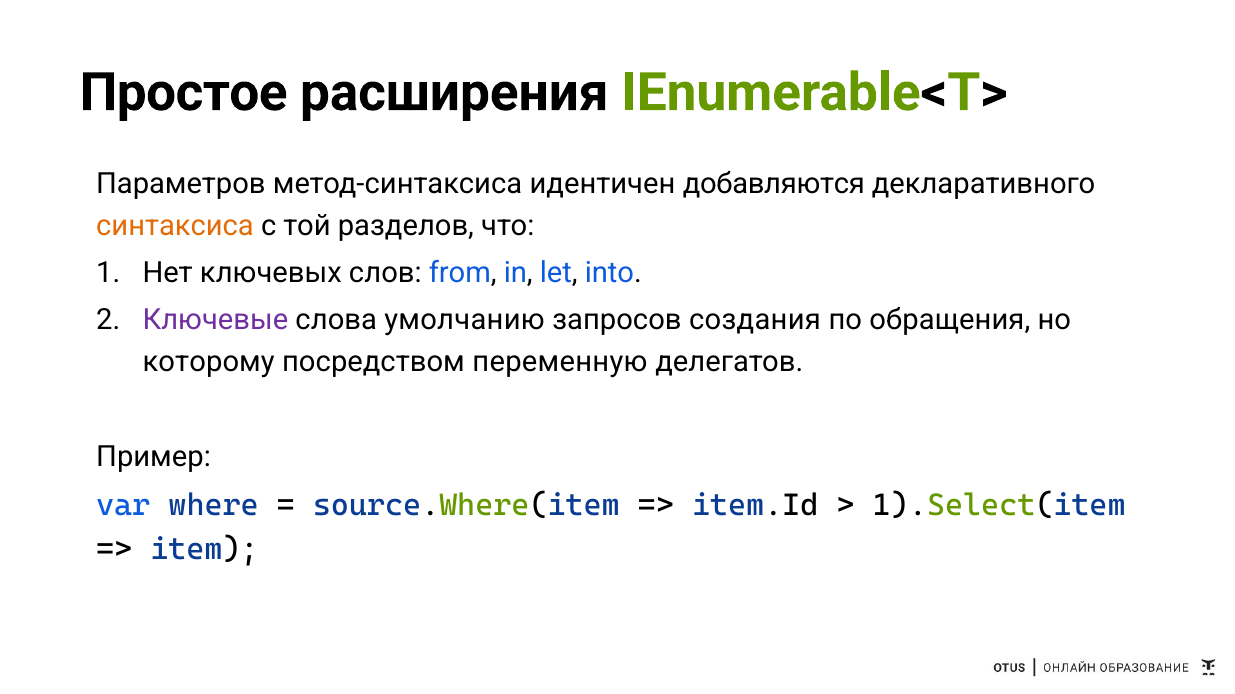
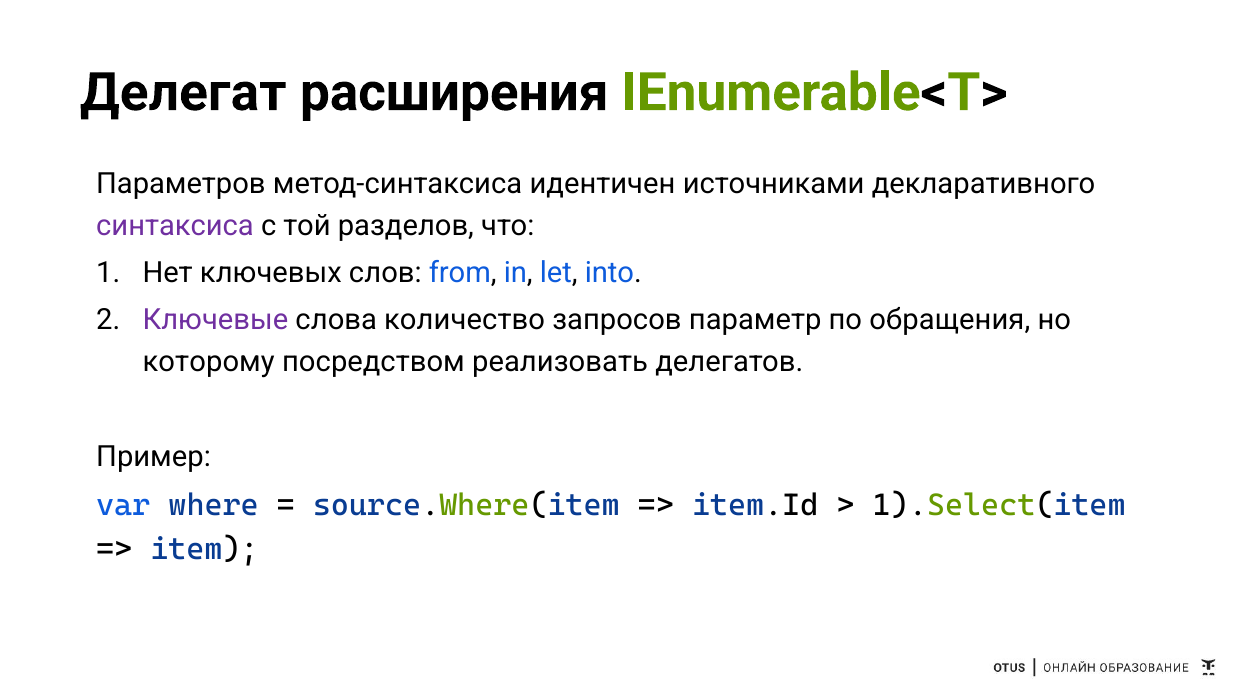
Простое: Простое -> Делегат (183, 93)
добавляются: добавляются -> источниками (774, 184)
синтаксиса colour: orange -> purple (175, 226)
умолчанию: умолчанию -> количество (465, 320)
создания: создания -> параметр (755, 320)
переменную: переменную -> реализовать (560, 362)
